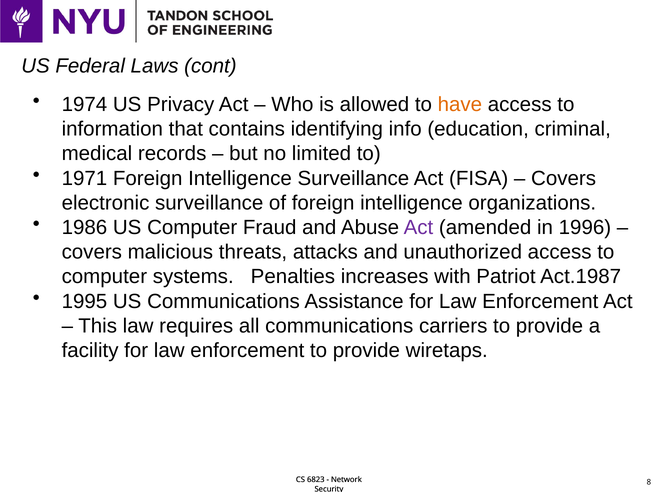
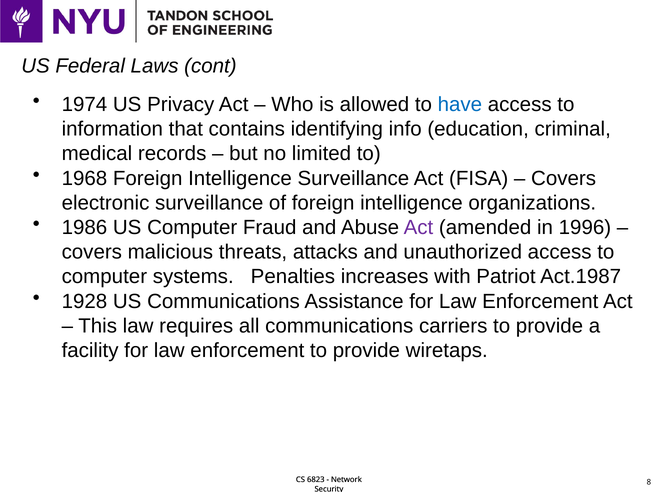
have colour: orange -> blue (460, 104)
1971: 1971 -> 1968 (84, 178)
1995: 1995 -> 1928 (84, 301)
